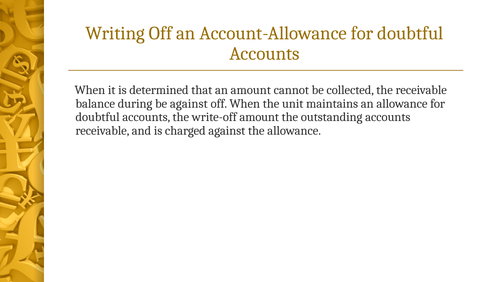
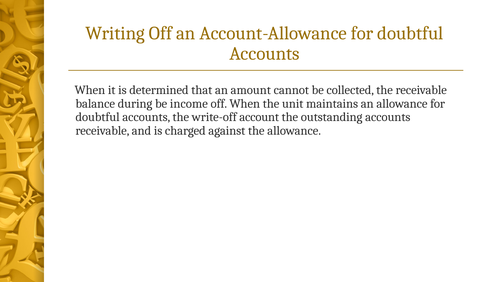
be against: against -> income (189, 104)
write-off amount: amount -> account (259, 117)
